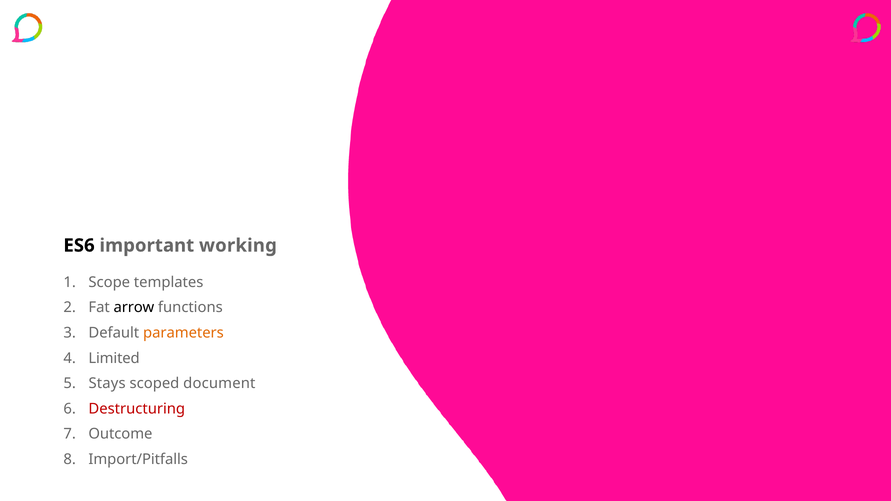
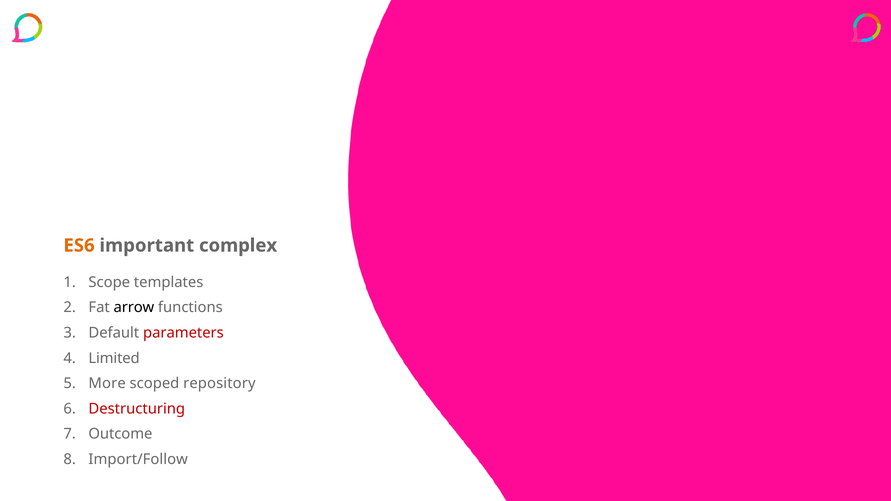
ES6 colour: black -> orange (79, 246)
working: working -> complex (238, 246)
parameters colour: orange -> red (183, 333)
Stays: Stays -> More (107, 384)
document: document -> repository (219, 384)
Import/Pitfalls: Import/Pitfalls -> Import/Follow (138, 460)
